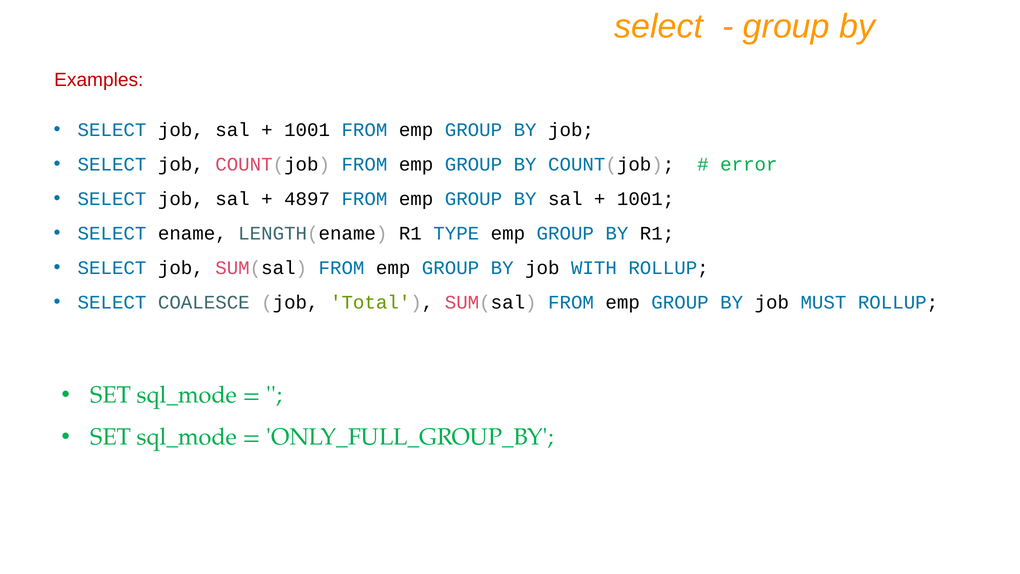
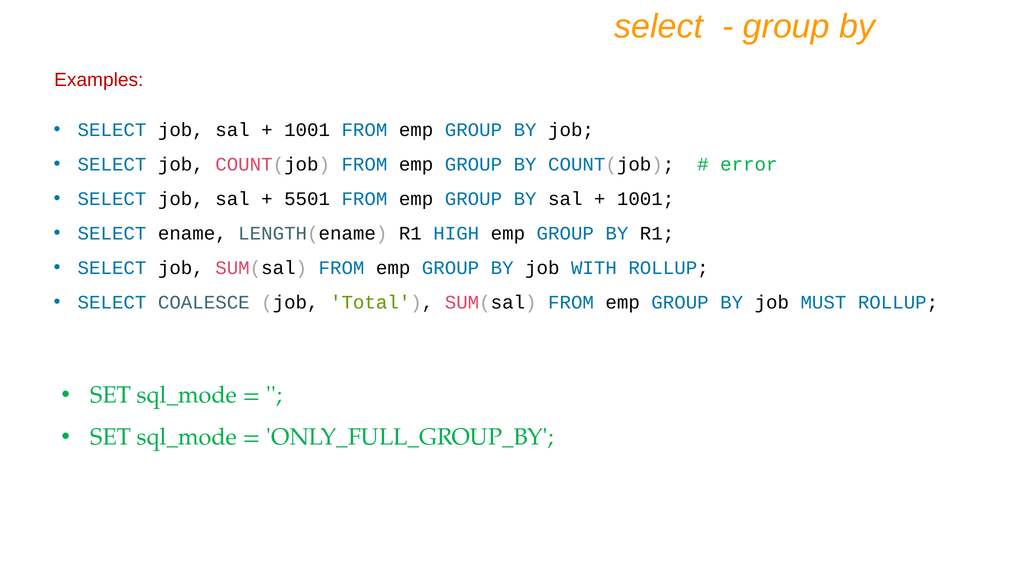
4897: 4897 -> 5501 (307, 199)
TYPE: TYPE -> HIGH (456, 233)
